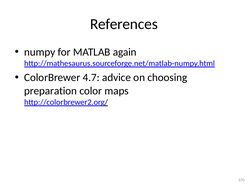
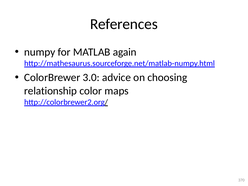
4.7: 4.7 -> 3.0 (91, 78)
preparation: preparation -> relationship (51, 91)
